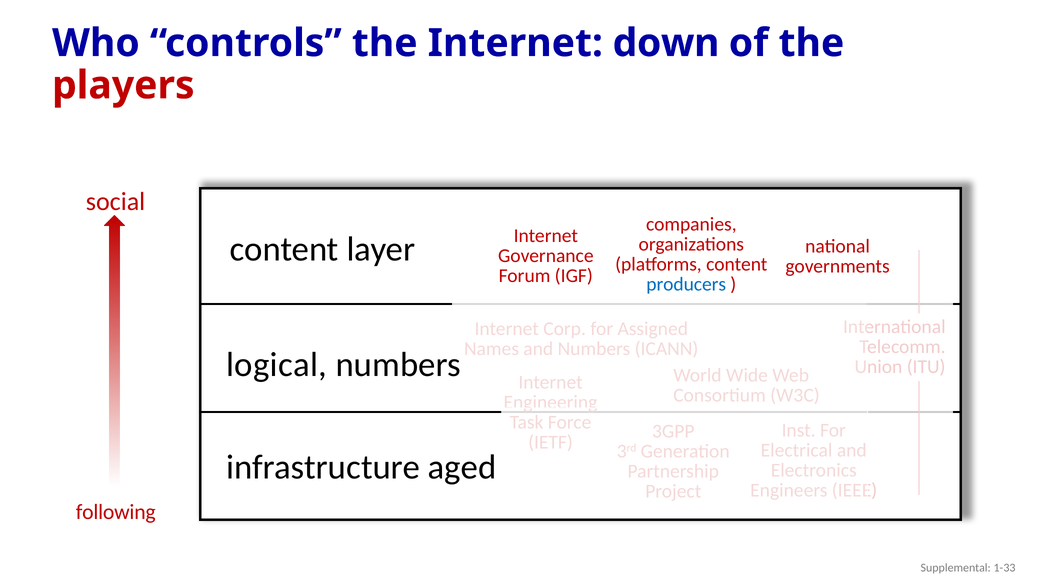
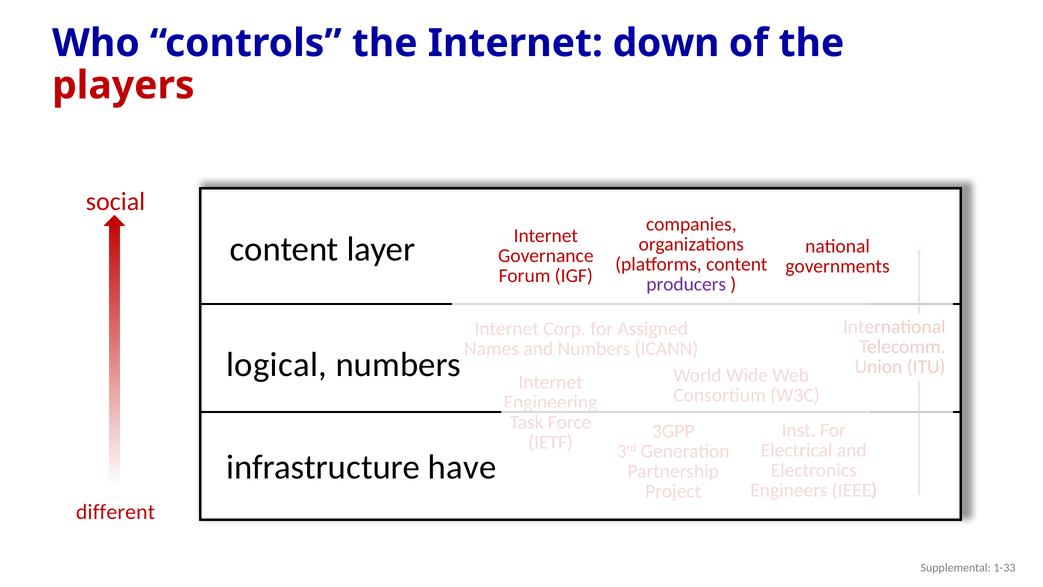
producers colour: blue -> purple (686, 284)
aged: aged -> have (462, 467)
following: following -> different (116, 512)
